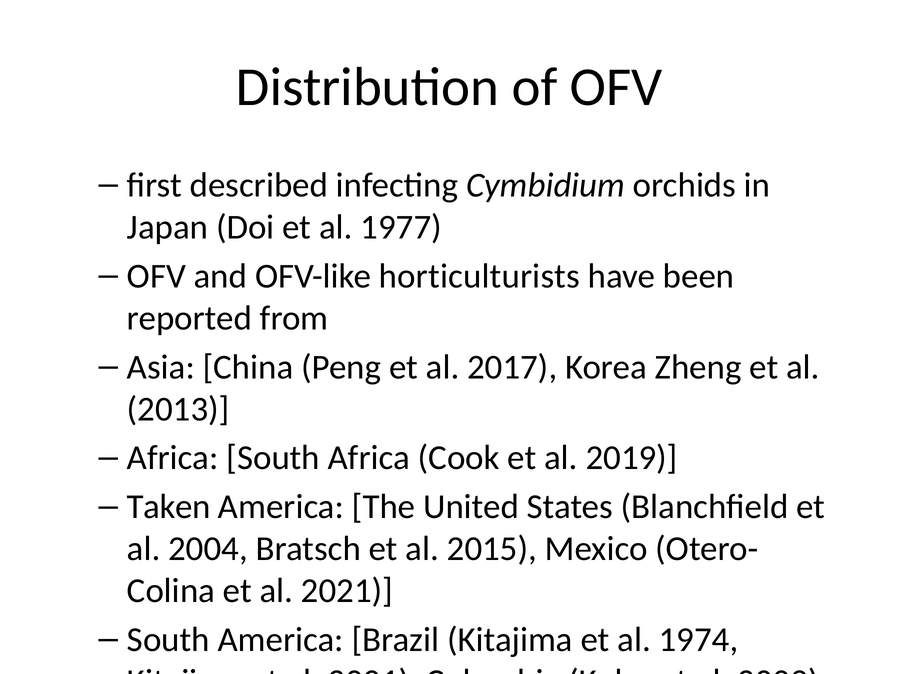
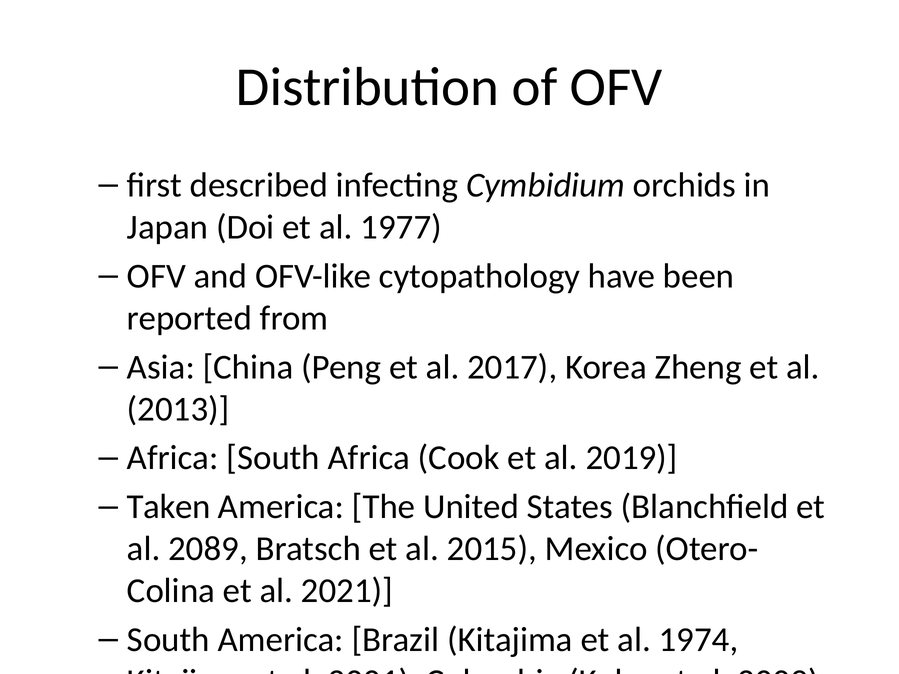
horticulturists: horticulturists -> cytopathology (480, 276)
2004: 2004 -> 2089 (208, 549)
